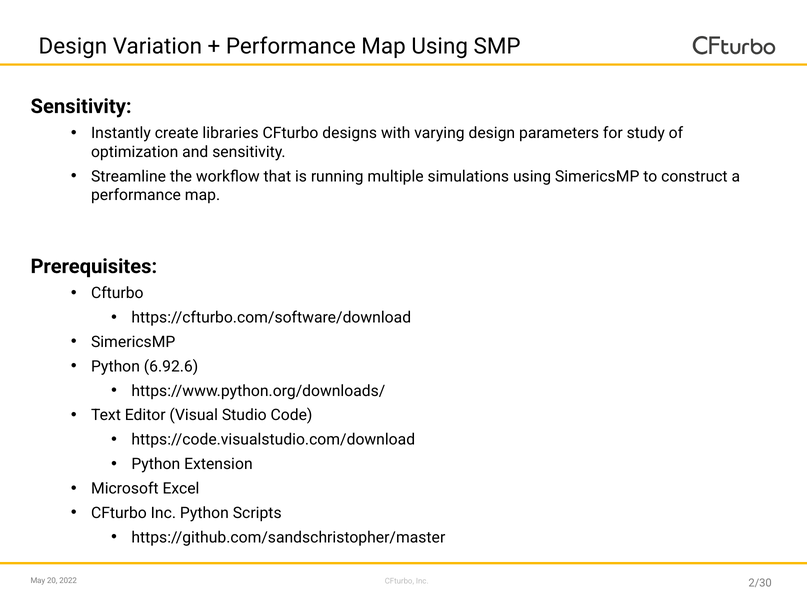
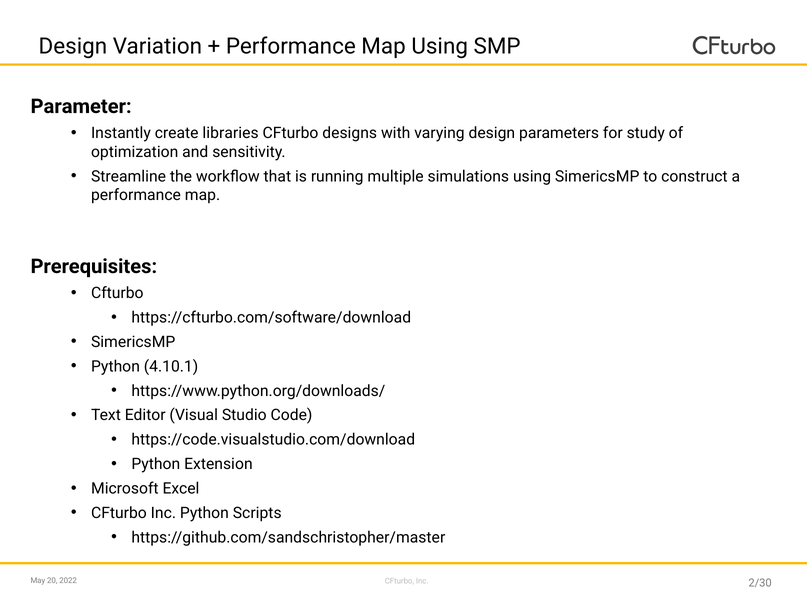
Sensitivity: Sensitivity -> Parameter (81, 106)
6.92.6: 6.92.6 -> 4.10.1 (171, 367)
